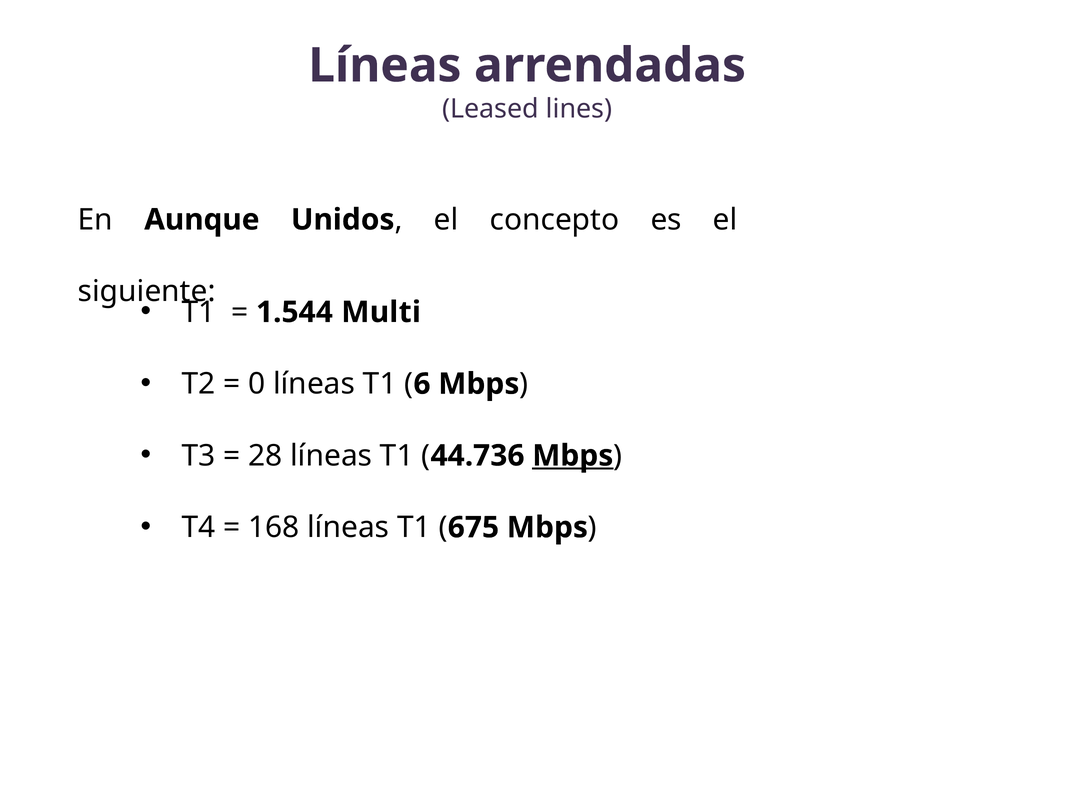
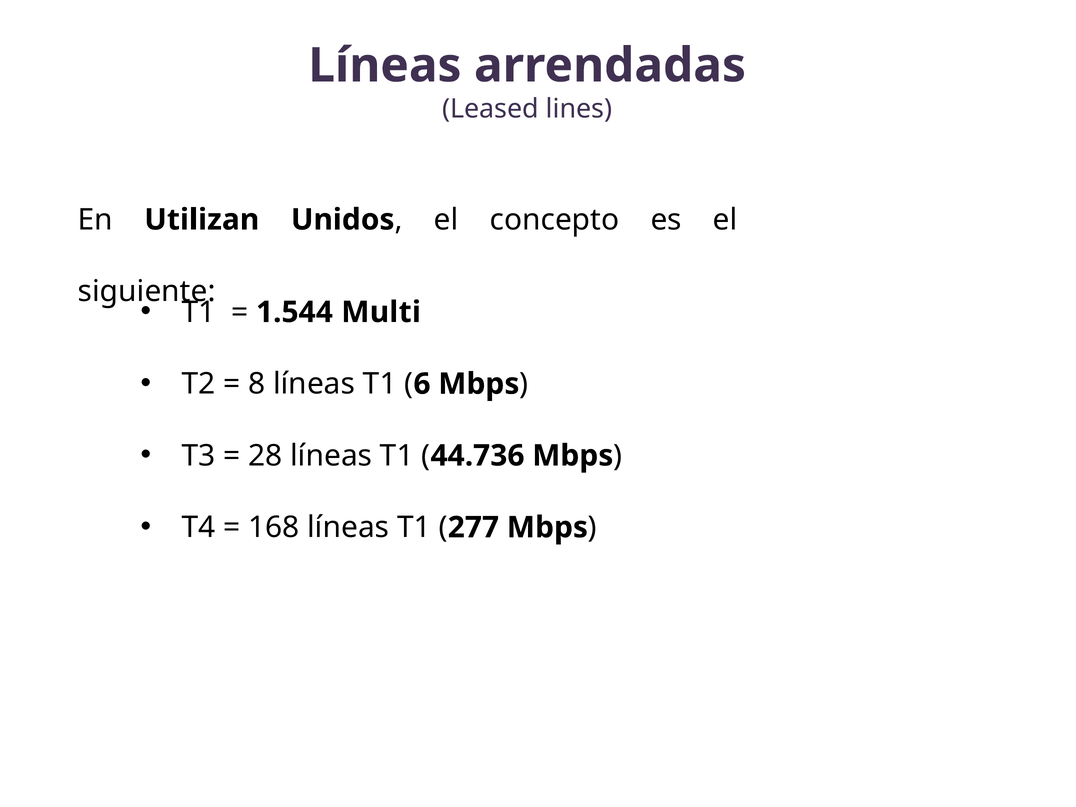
Aunque: Aunque -> Utilizan (202, 220)
0: 0 -> 8 (257, 384)
Mbps underline: present -> none (573, 456)
675: 675 -> 277 (473, 527)
